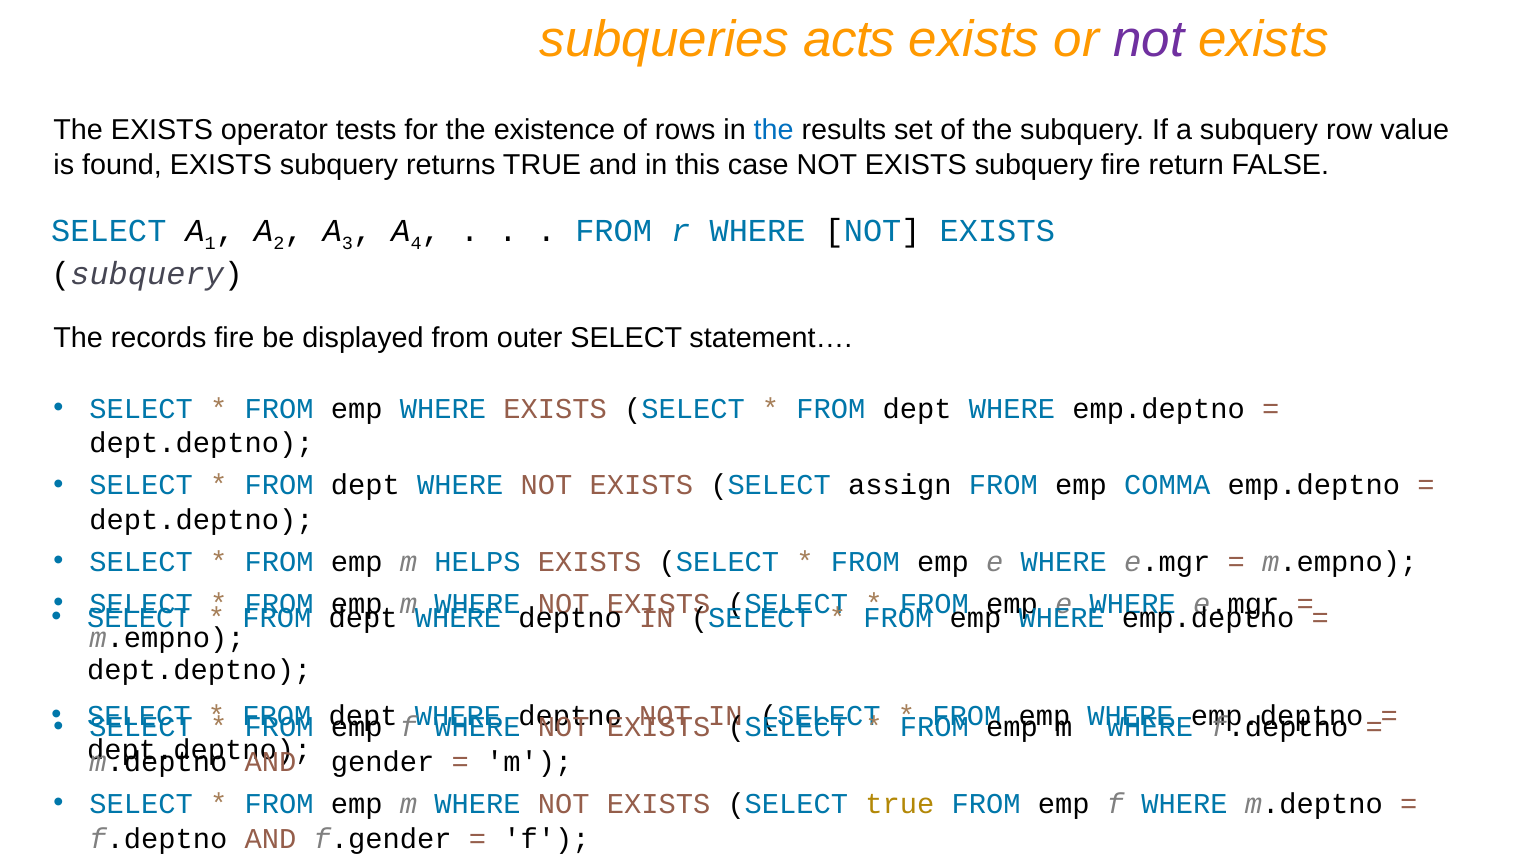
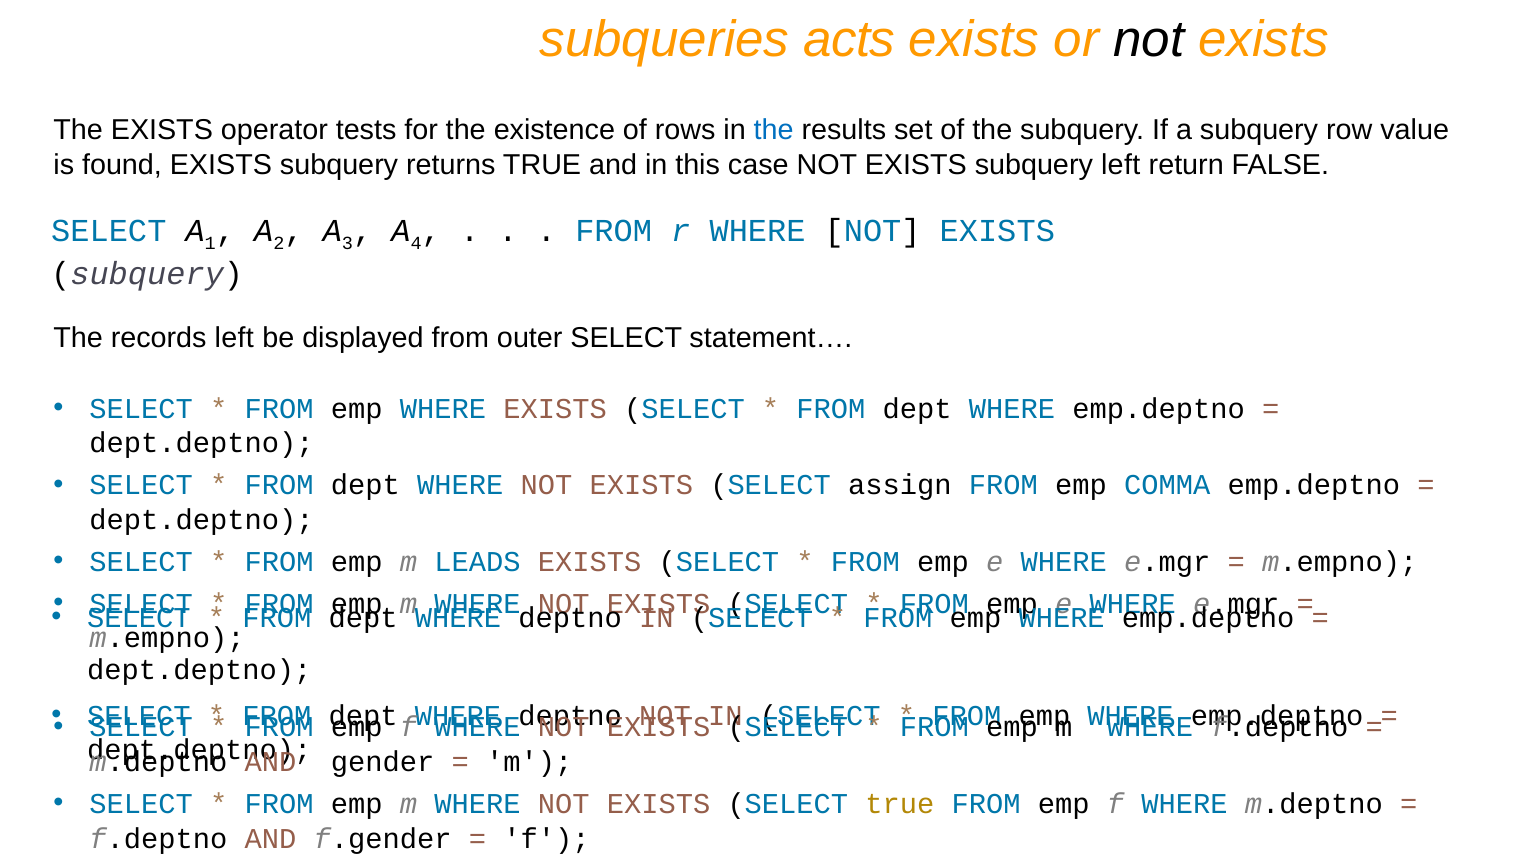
not colour: purple -> black (1149, 40)
subquery fire: fire -> left (1121, 165)
records fire: fire -> left (234, 338)
HELPS: HELPS -> LEADS (477, 562)
